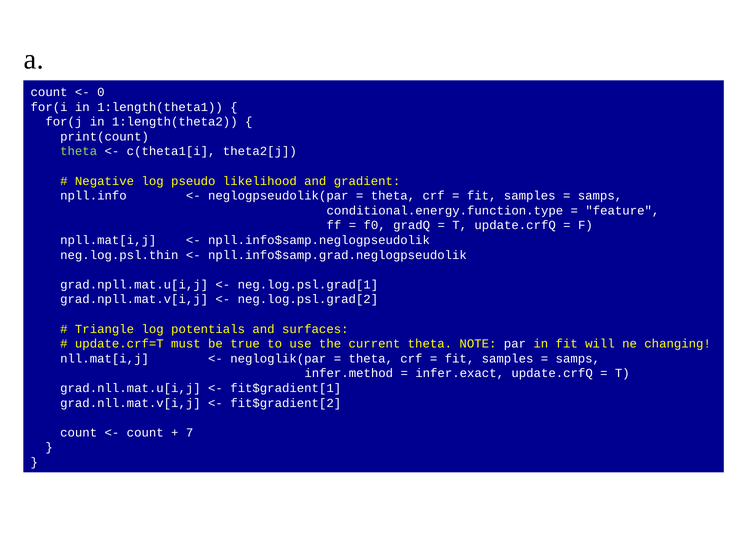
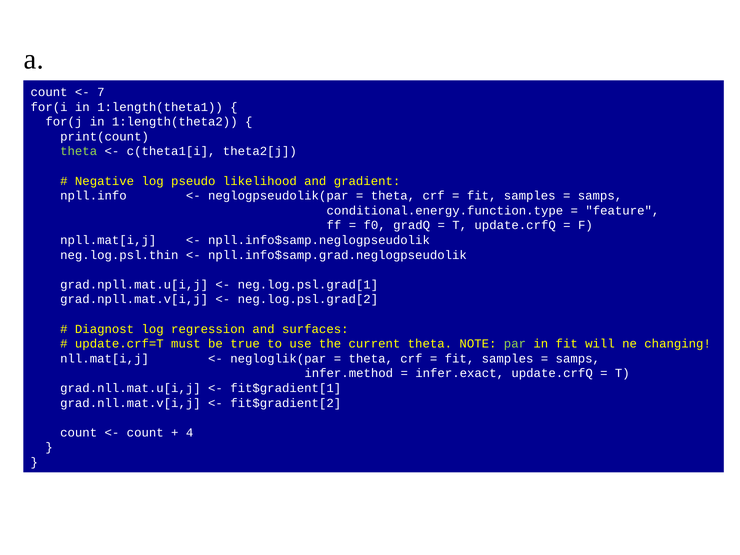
0: 0 -> 7 (101, 92)
Triangle: Triangle -> Diagnost (105, 329)
potentials: potentials -> regression (208, 329)
par colour: white -> light green (515, 344)
7: 7 -> 4 (190, 433)
